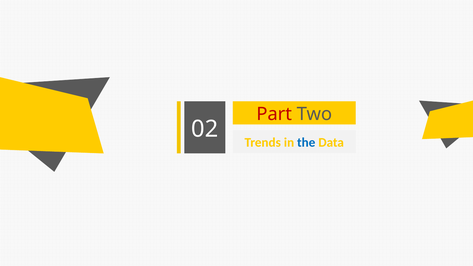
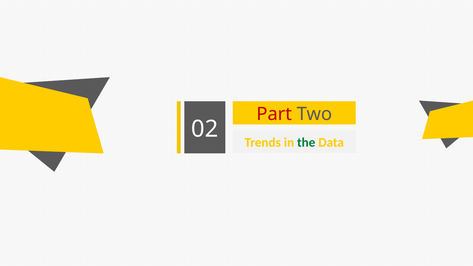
the colour: blue -> green (306, 143)
